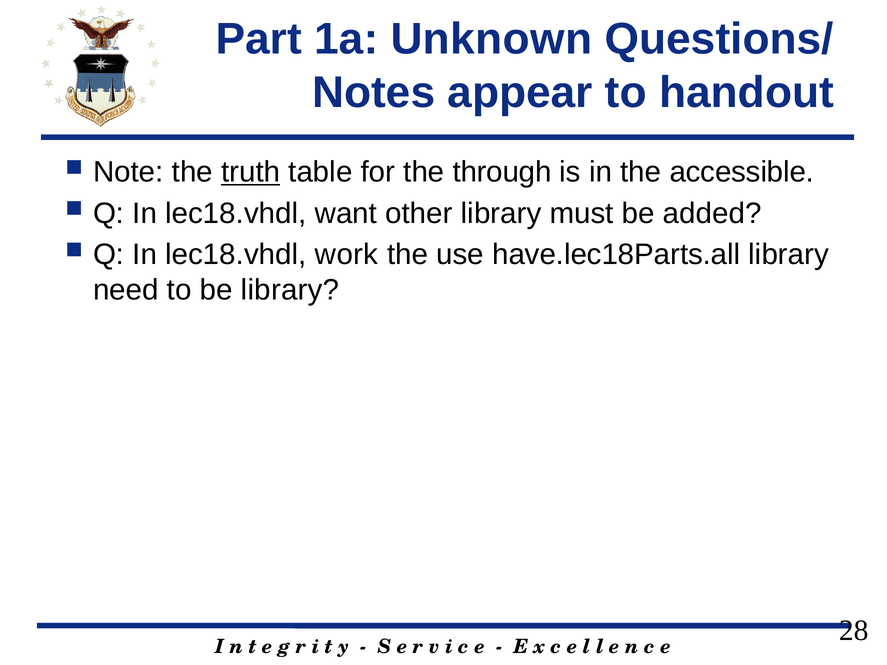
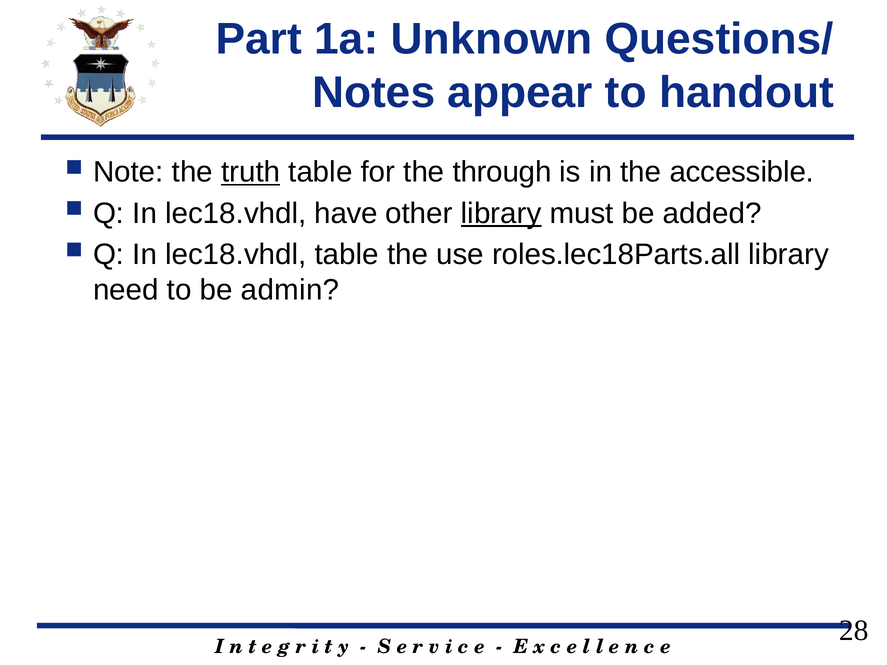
want: want -> have (346, 213)
library underline: none -> present (501, 213)
lec18.vhdl work: work -> table (347, 255)
have.lec18Parts.all: have.lec18Parts.all -> roles.lec18Parts.all (616, 255)
be library: library -> admin (290, 290)
